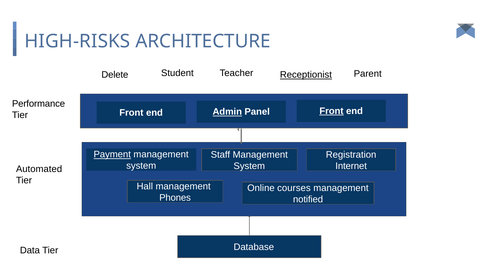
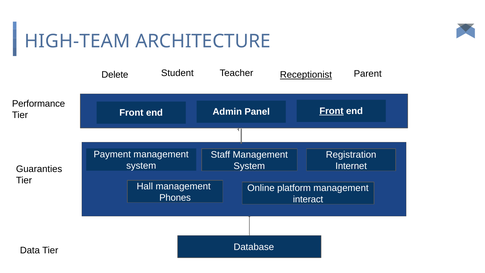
HIGH-RISKS: HIGH-RISKS -> HIGH-TEAM (77, 41)
Admin underline: present -> none (227, 112)
Payment underline: present -> none (112, 154)
Automated: Automated -> Guaranties (39, 169)
courses: courses -> platform (294, 188)
notified: notified -> interact (308, 199)
